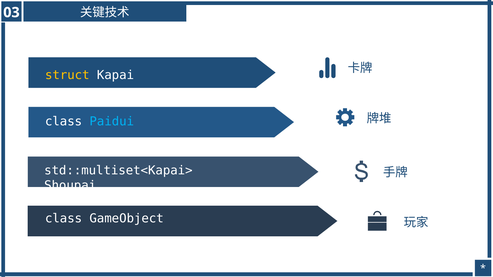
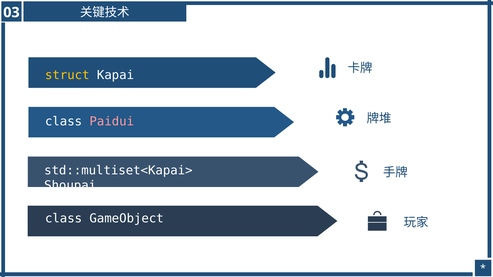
Paidui colour: light blue -> pink (112, 122)
